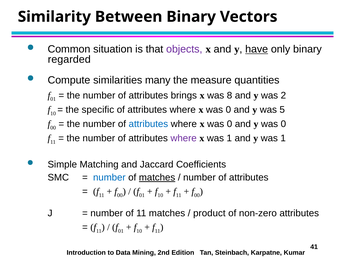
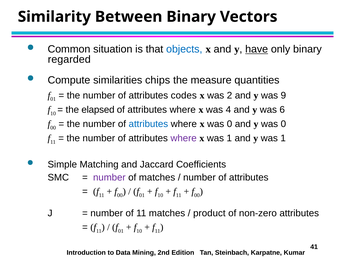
objects colour: purple -> blue (184, 49)
many: many -> chips (158, 80)
brings: brings -> codes (184, 96)
8: 8 -> 2 (230, 96)
2: 2 -> 9 (283, 96)
specific: specific -> elapsed (98, 110)
0: 0 -> 4 (228, 110)
5: 5 -> 6 (282, 110)
number colour: blue -> purple (109, 178)
matches underline: present -> none (157, 178)
